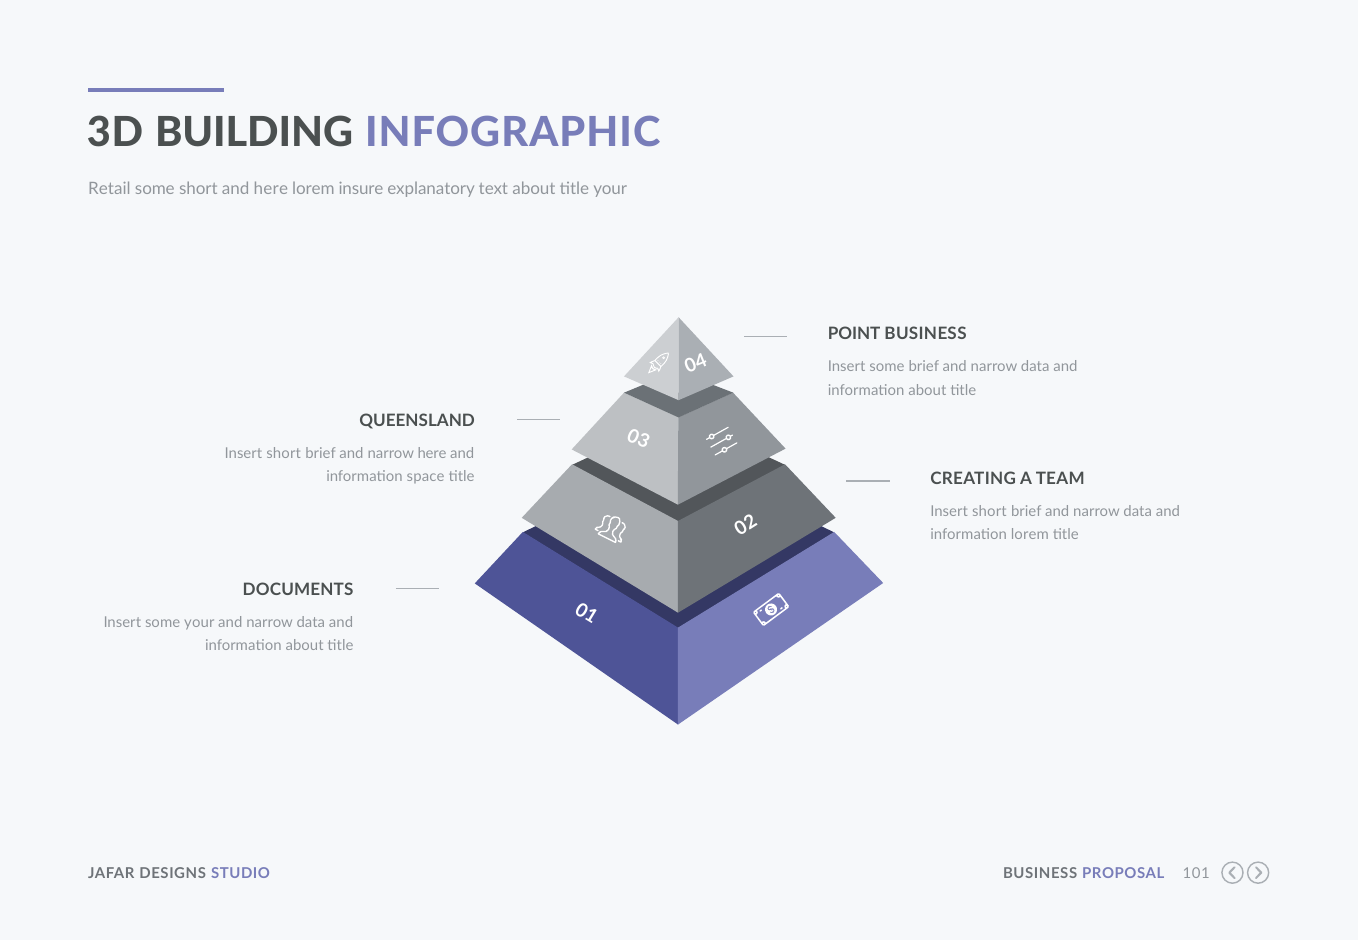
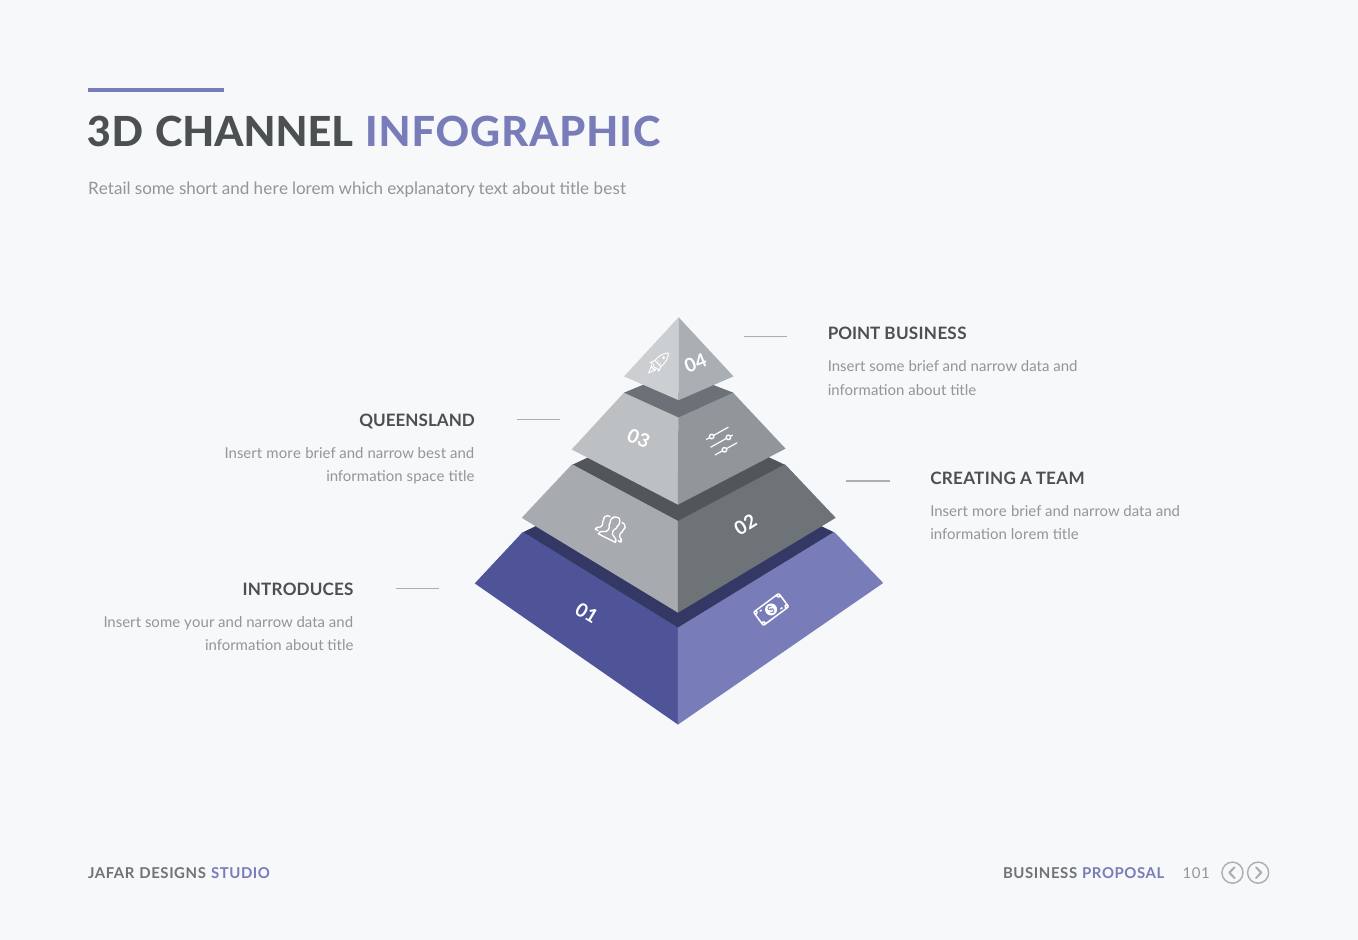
BUILDING: BUILDING -> CHANNEL (254, 133)
insure: insure -> which (361, 189)
title your: your -> best (610, 189)
short: short -> more (284, 453)
narrow here: here -> best (432, 453)
short: short -> more (989, 512)
DOCUMENTS: DOCUMENTS -> INTRODUCES (298, 590)
